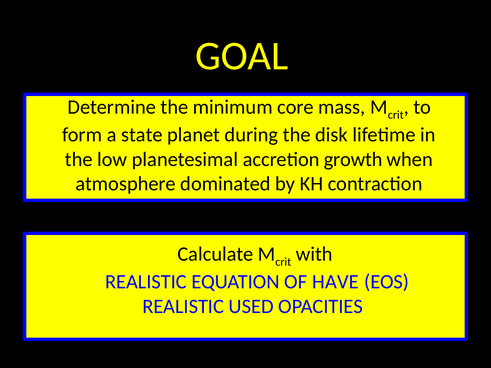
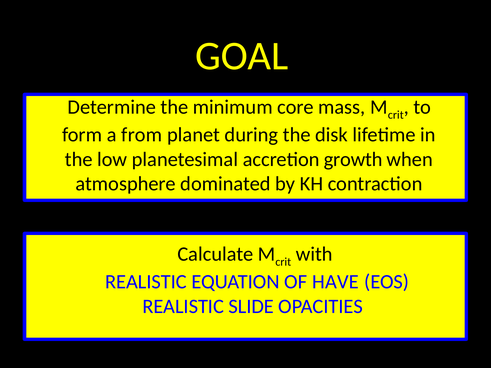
state: state -> from (142, 135)
USED: USED -> SLIDE (251, 307)
